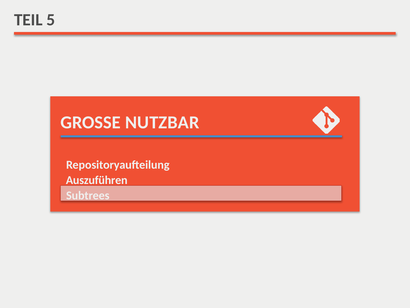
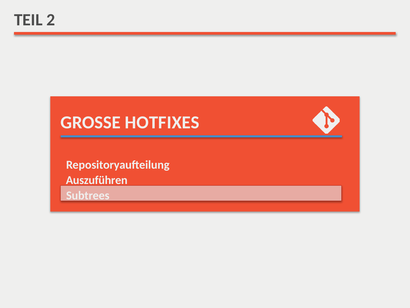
5: 5 -> 2 (51, 20)
NUTZBAR: NUTZBAR -> HOTFIXES (162, 122)
